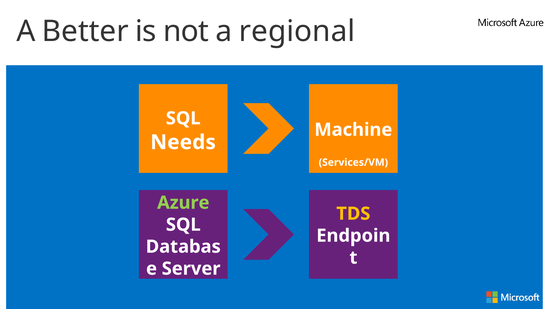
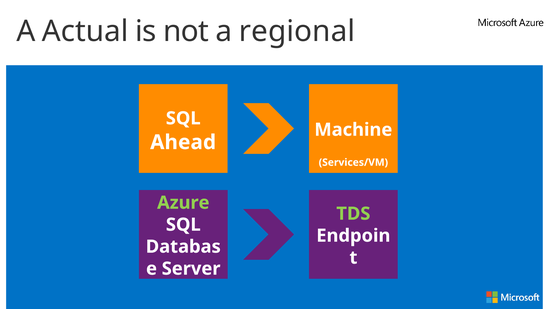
Better: Better -> Actual (85, 31)
Needs: Needs -> Ahead (183, 142)
TDS colour: yellow -> light green (353, 214)
